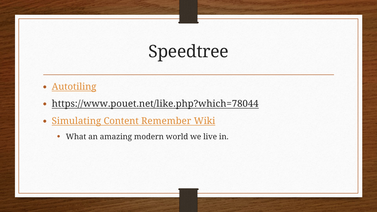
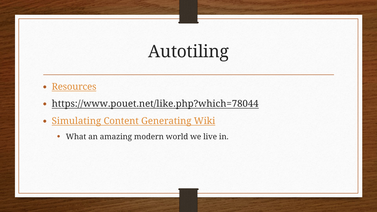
Speedtree: Speedtree -> Autotiling (189, 52)
Autotiling: Autotiling -> Resources (74, 87)
Remember: Remember -> Generating (166, 121)
